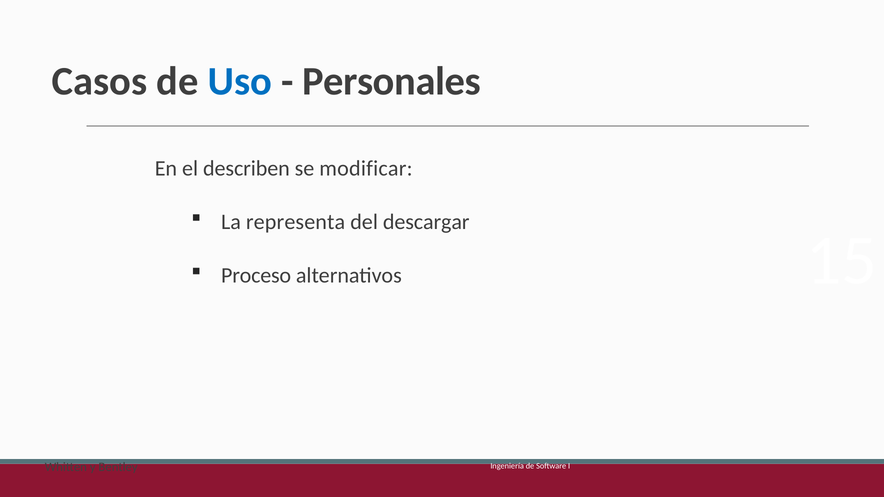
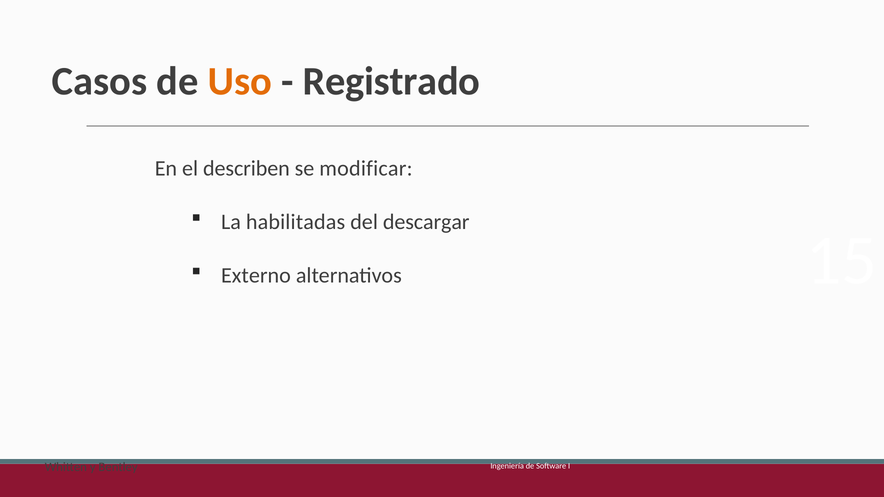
Uso colour: blue -> orange (240, 81)
Personales: Personales -> Registrado (391, 81)
representa: representa -> habilitadas (296, 222)
Proceso: Proceso -> Externo (256, 275)
